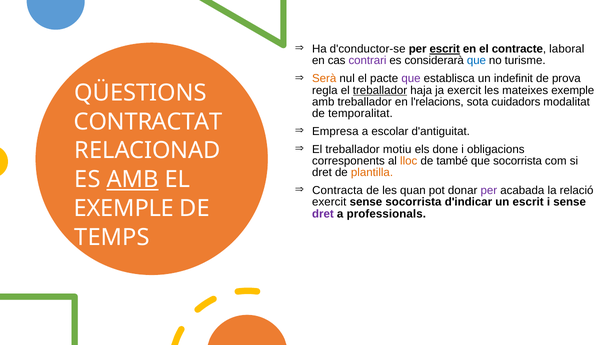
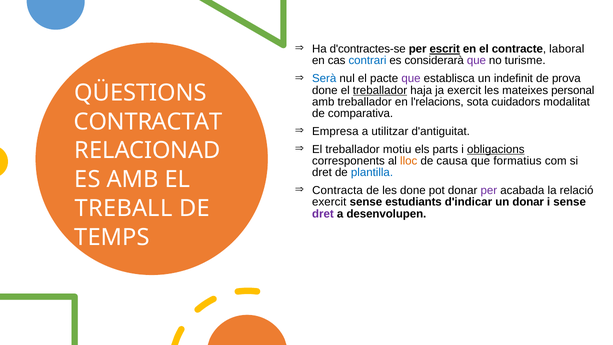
d'conductor-se: d'conductor-se -> d'contractes-se (368, 49)
contrari colour: purple -> blue (368, 61)
que colour: blue -> purple (476, 61)
Serà colour: orange -> blue (324, 79)
regla: regla -> done (325, 90)
mateixes exemple: exemple -> personal (573, 90)
temporalitat: temporalitat -> comparativa (361, 113)
escolar: escolar -> utilitzar (390, 131)
done: done -> parts (445, 149)
obligacions underline: none -> present (496, 149)
també: també -> causa (452, 161)
que socorrista: socorrista -> formatius (518, 161)
plantilla colour: orange -> blue (372, 172)
AMB underline: present -> none (133, 180)
les quan: quan -> done (413, 190)
sense socorrista: socorrista -> estudiants (414, 202)
un escrit: escrit -> donar (528, 202)
EXEMPLE: EXEMPLE -> TREBALL (124, 208)
professionals: professionals -> desenvolupen (386, 214)
